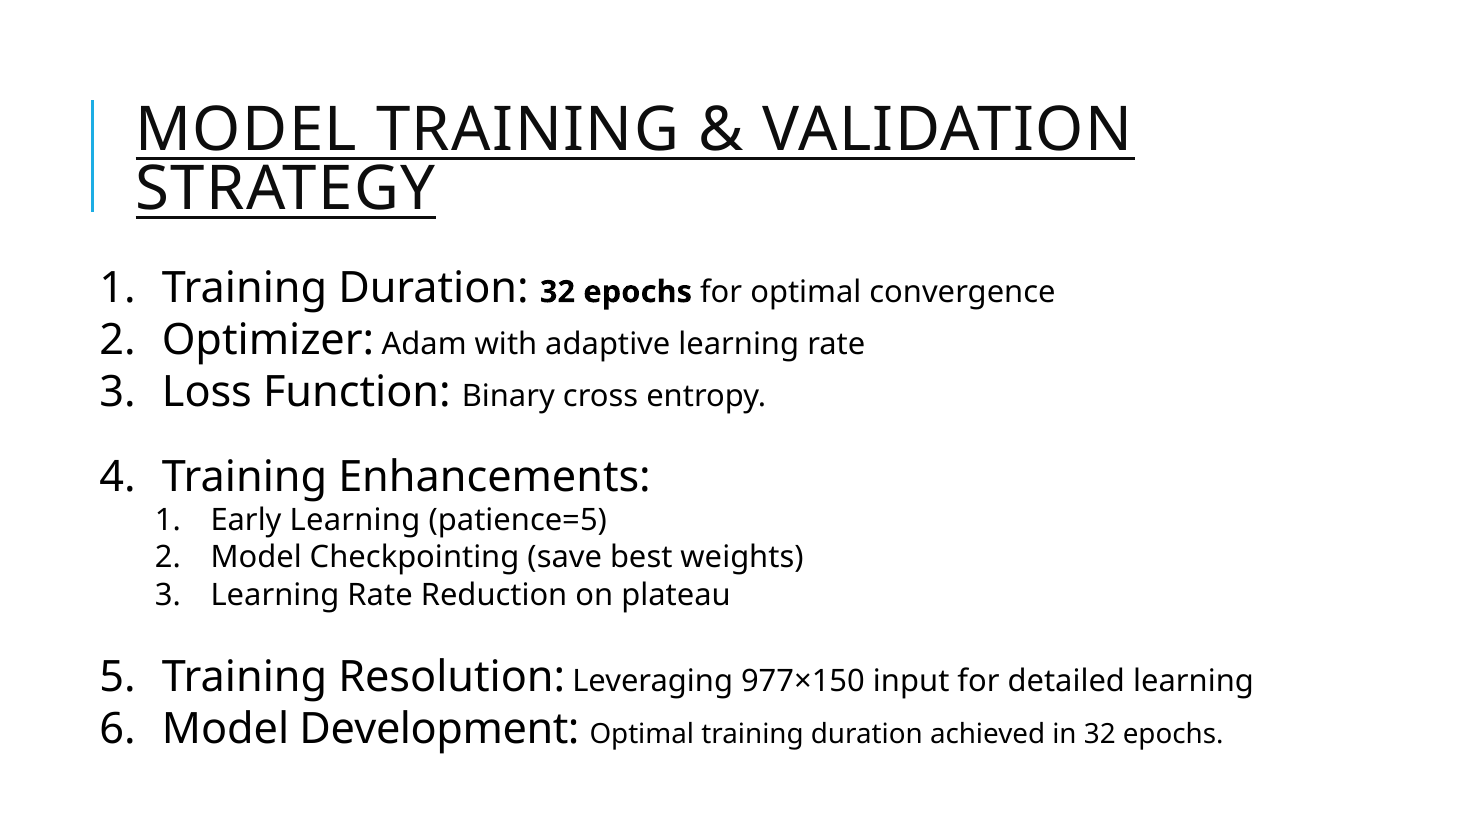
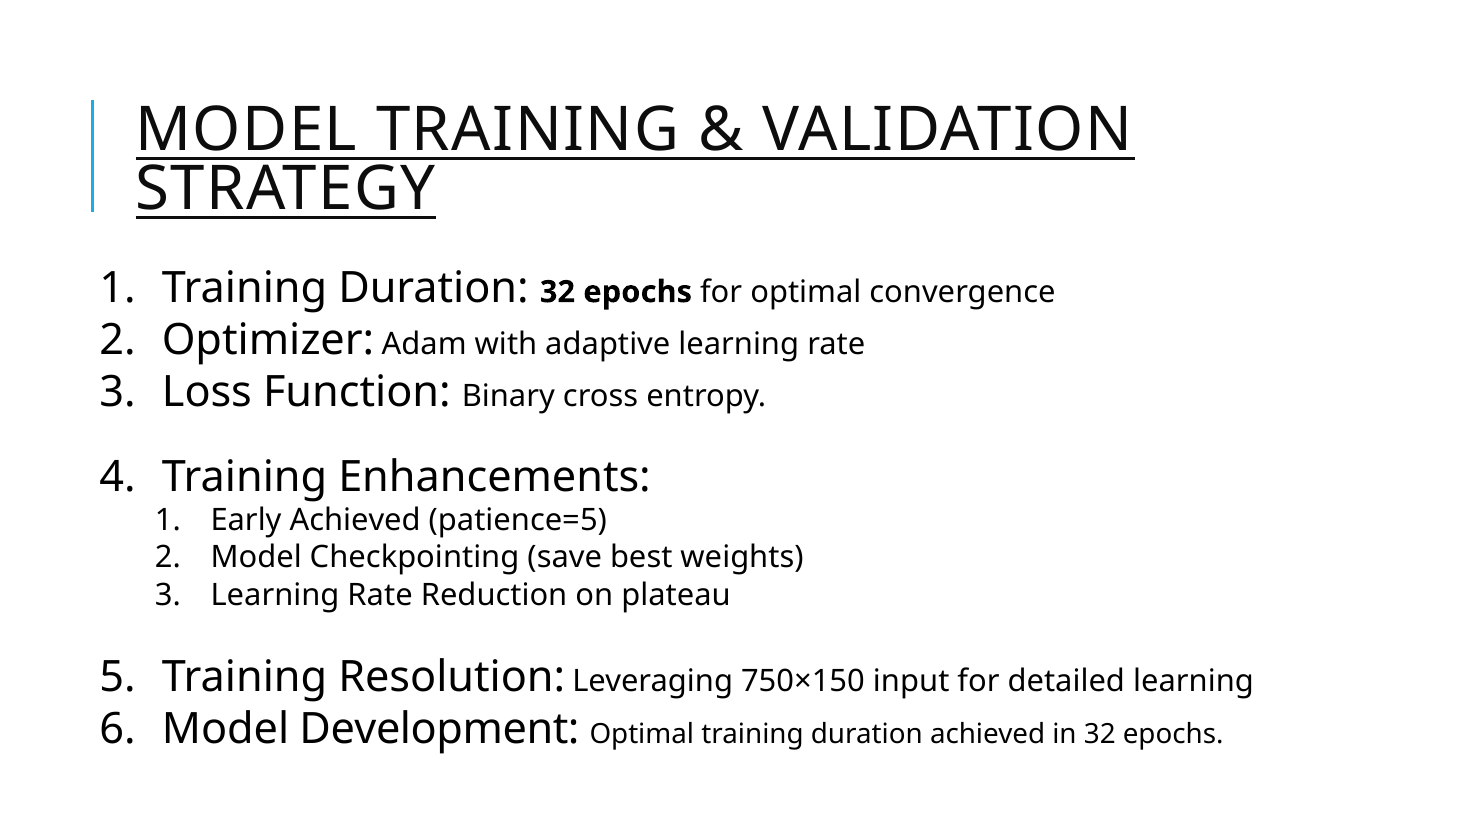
Early Learning: Learning -> Achieved (355, 520)
977×150: 977×150 -> 750×150 (803, 681)
